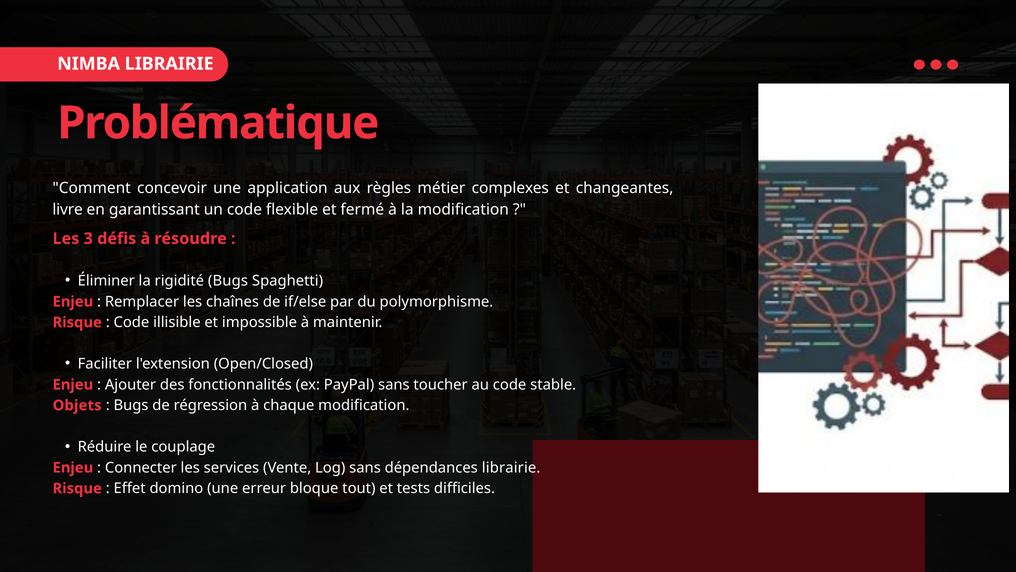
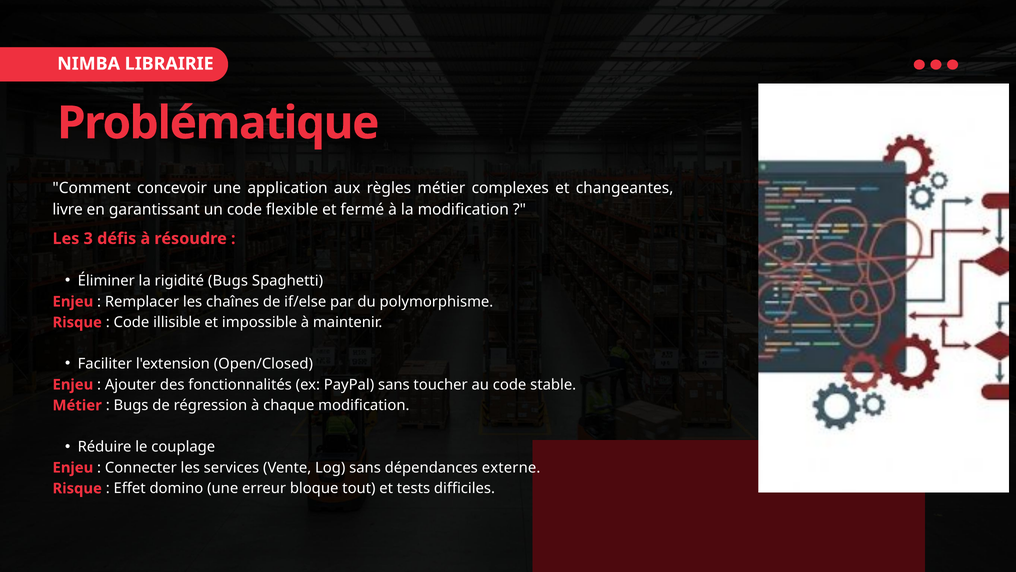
Objets: Objets -> Métier (77, 405)
dépendances librairie: librairie -> externe (511, 467)
